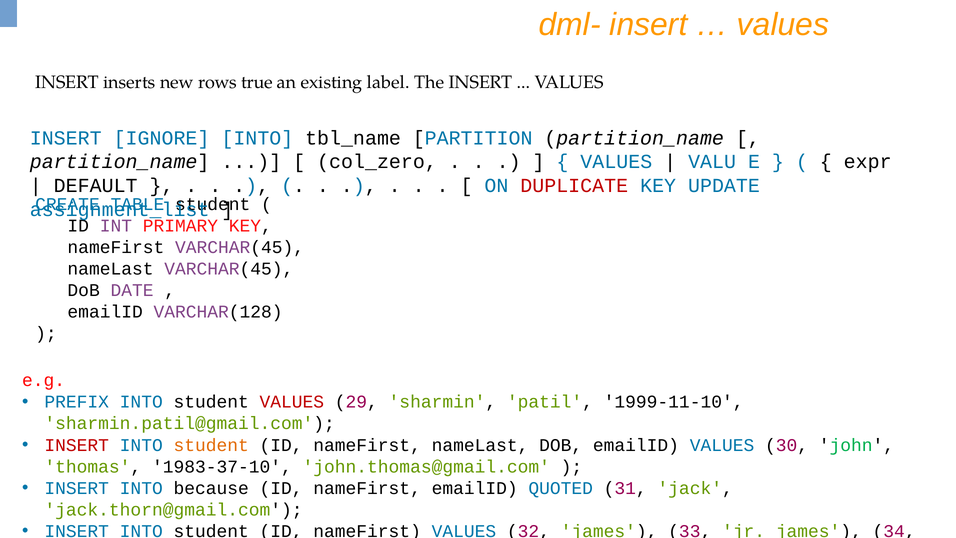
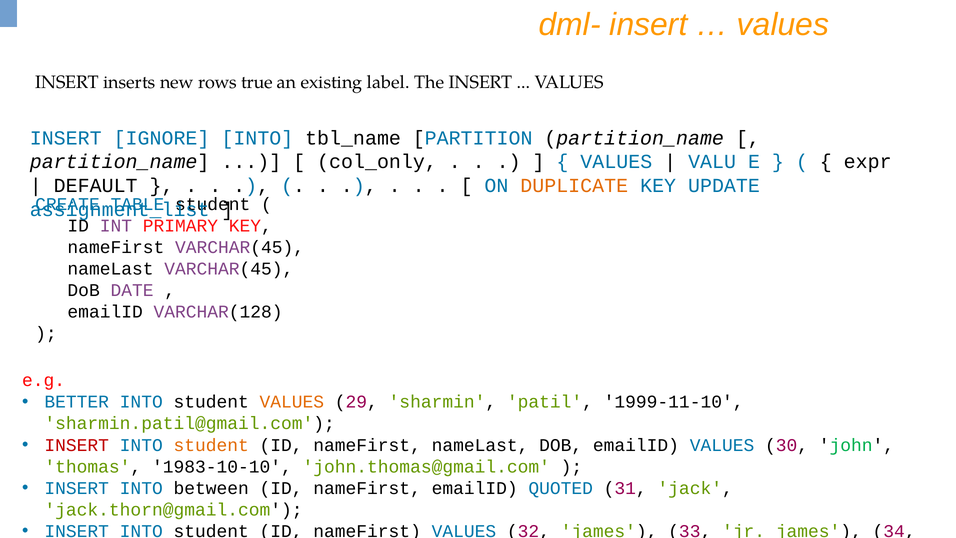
col_zero: col_zero -> col_only (377, 162)
DUPLICATE colour: red -> orange (574, 186)
PREFIX: PREFIX -> BETTER (77, 402)
VALUES colour: red -> orange (292, 402)
1983-37-10: 1983-37-10 -> 1983-10-10 (222, 466)
because: because -> between (211, 488)
